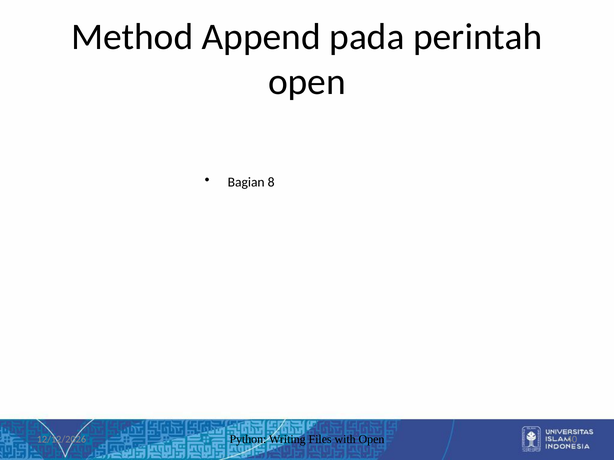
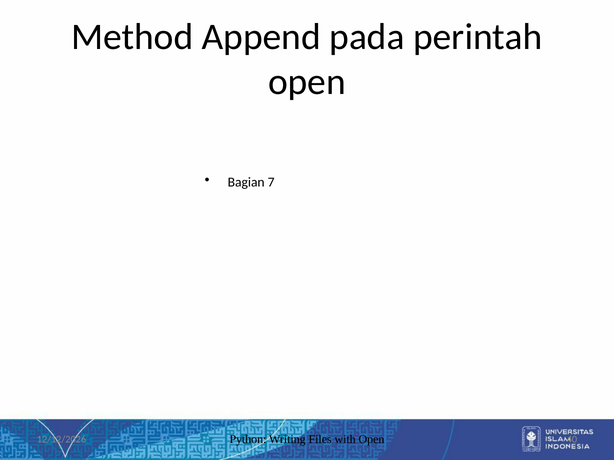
8: 8 -> 7 (271, 182)
